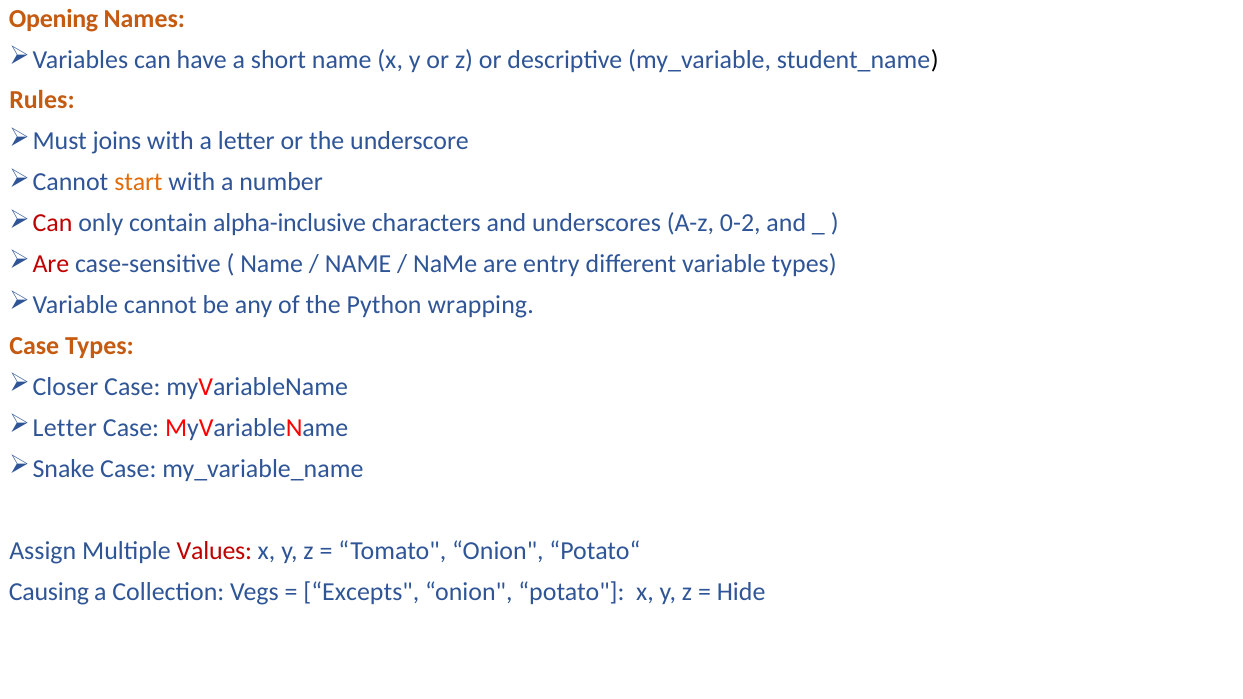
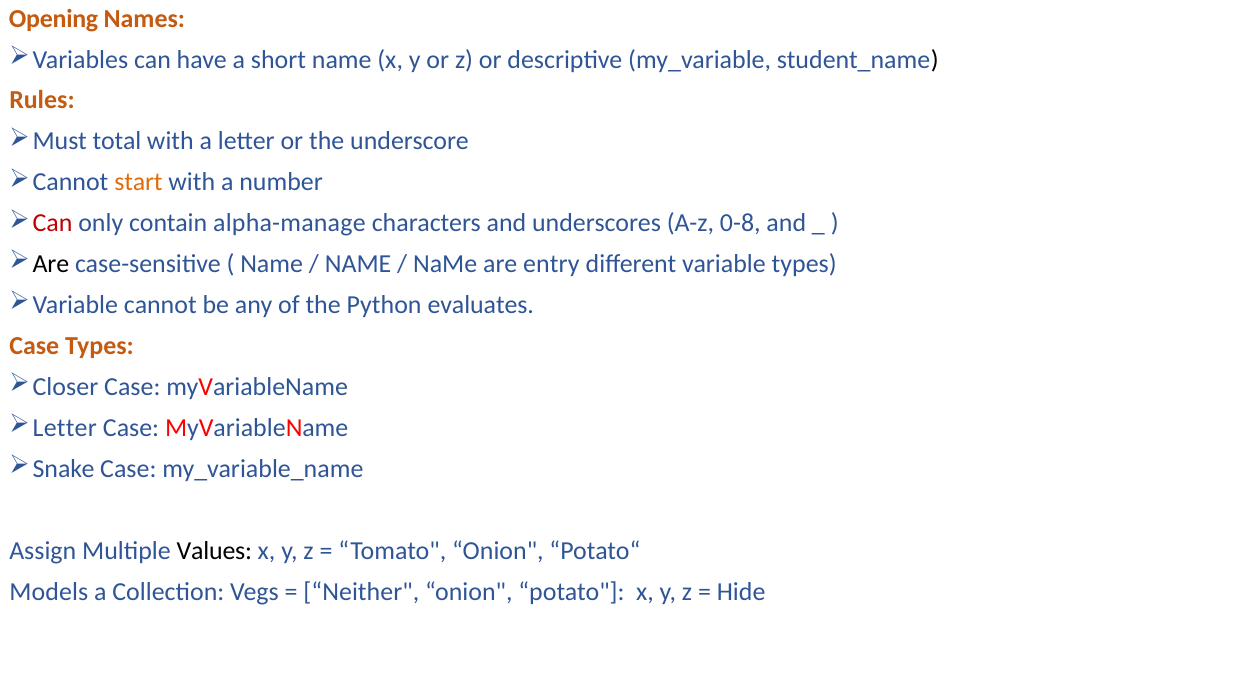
joins: joins -> total (117, 141)
alpha-inclusive: alpha-inclusive -> alpha-manage (289, 223)
0-2: 0-2 -> 0-8 (740, 223)
Are colour: red -> black (51, 264)
wrapping: wrapping -> evaluates (481, 305)
Values colour: red -> black (214, 551)
Causing: Causing -> Models (49, 592)
Excepts: Excepts -> Neither (361, 592)
